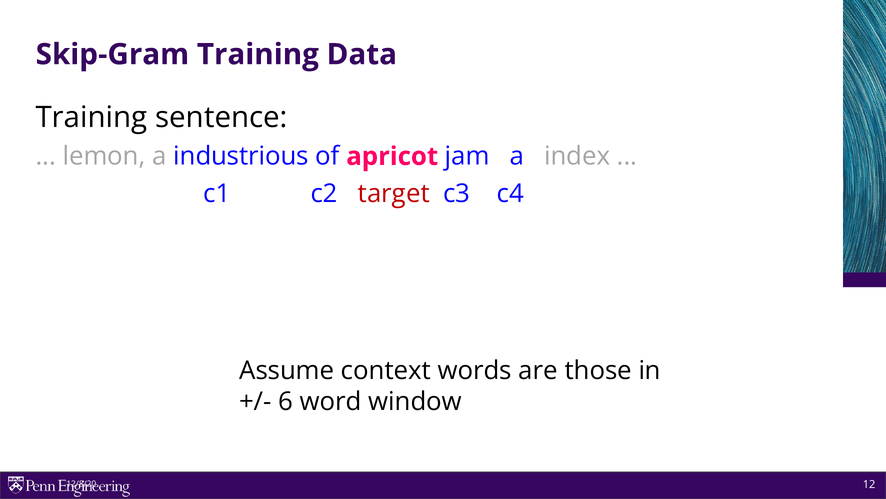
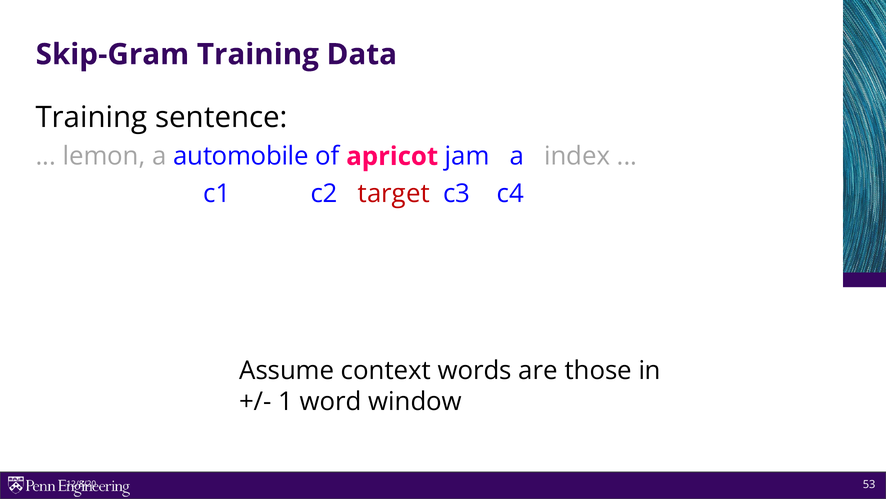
industrious: industrious -> automobile (241, 156)
6: 6 -> 1 (286, 401)
12: 12 -> 53 (869, 484)
